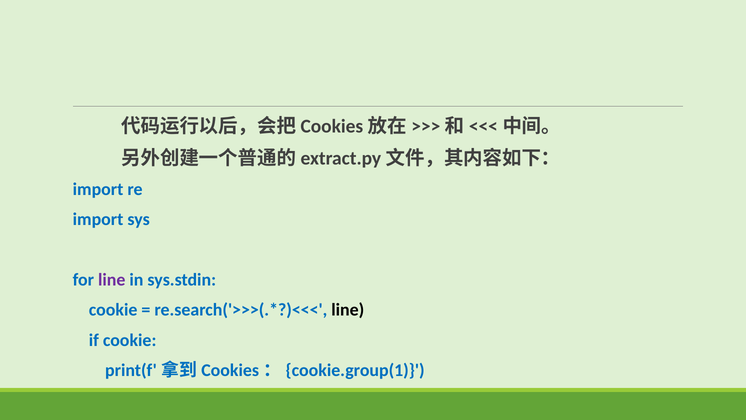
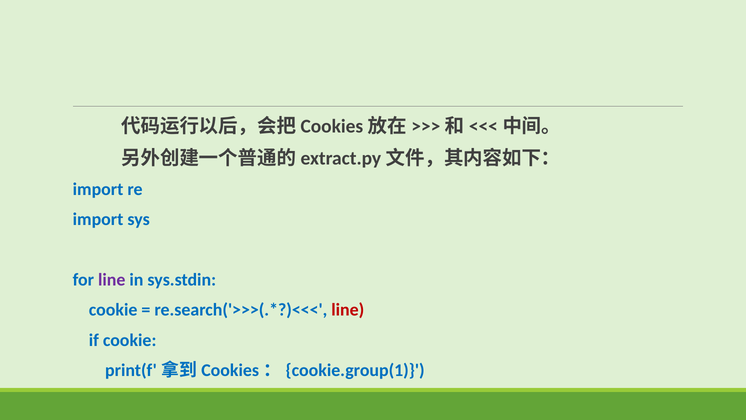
line colour: black -> red (348, 310)
